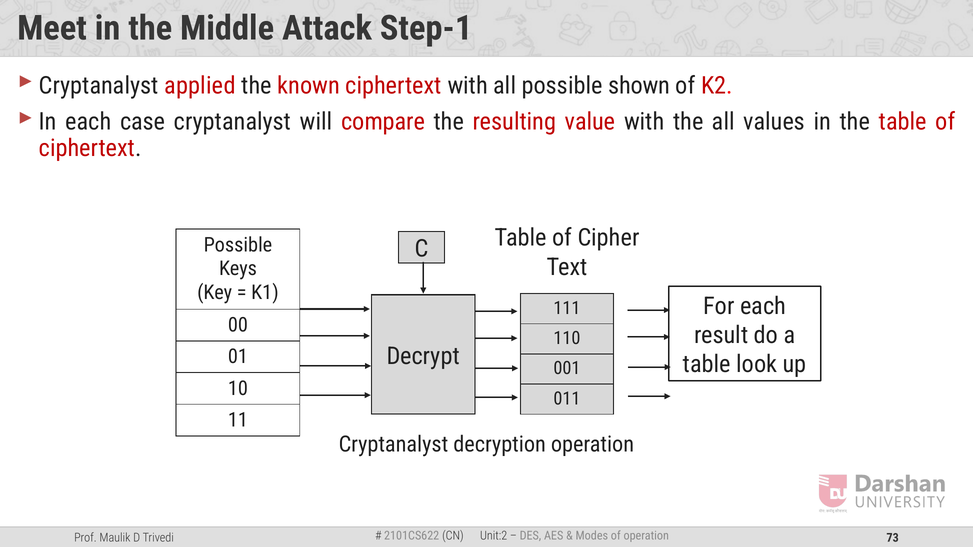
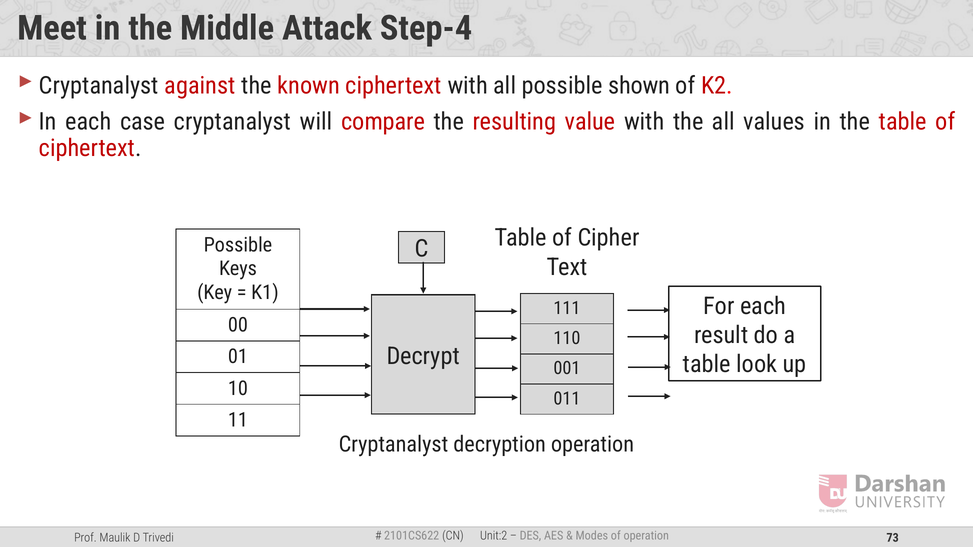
Step-1: Step-1 -> Step-4 (426, 28)
applied: applied -> against (200, 86)
